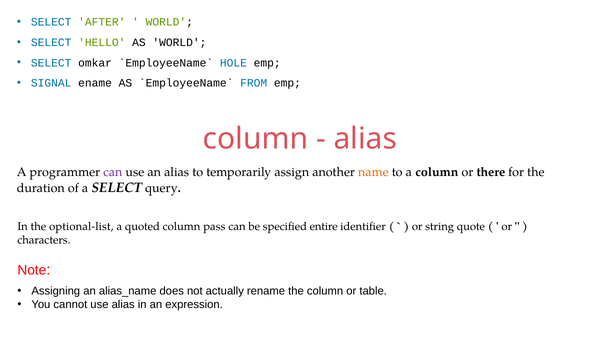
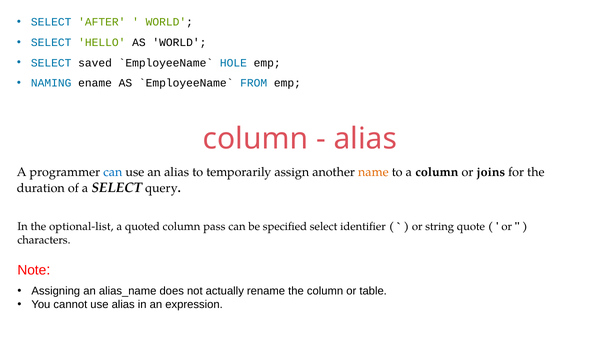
omkar: omkar -> saved (95, 63)
SIGNAL: SIGNAL -> NAMING (51, 83)
can colour: purple -> blue (113, 172)
there: there -> joins (491, 172)
specified entire: entire -> select (324, 226)
